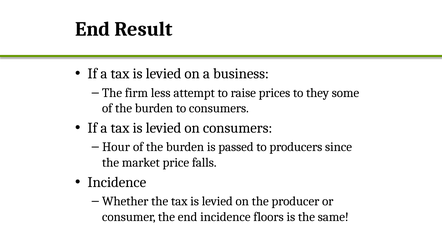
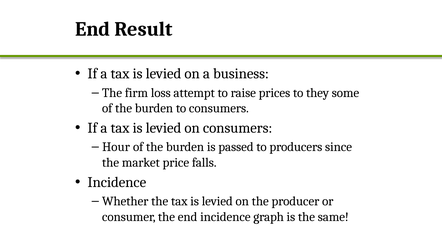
less: less -> loss (161, 93)
floors: floors -> graph (269, 216)
